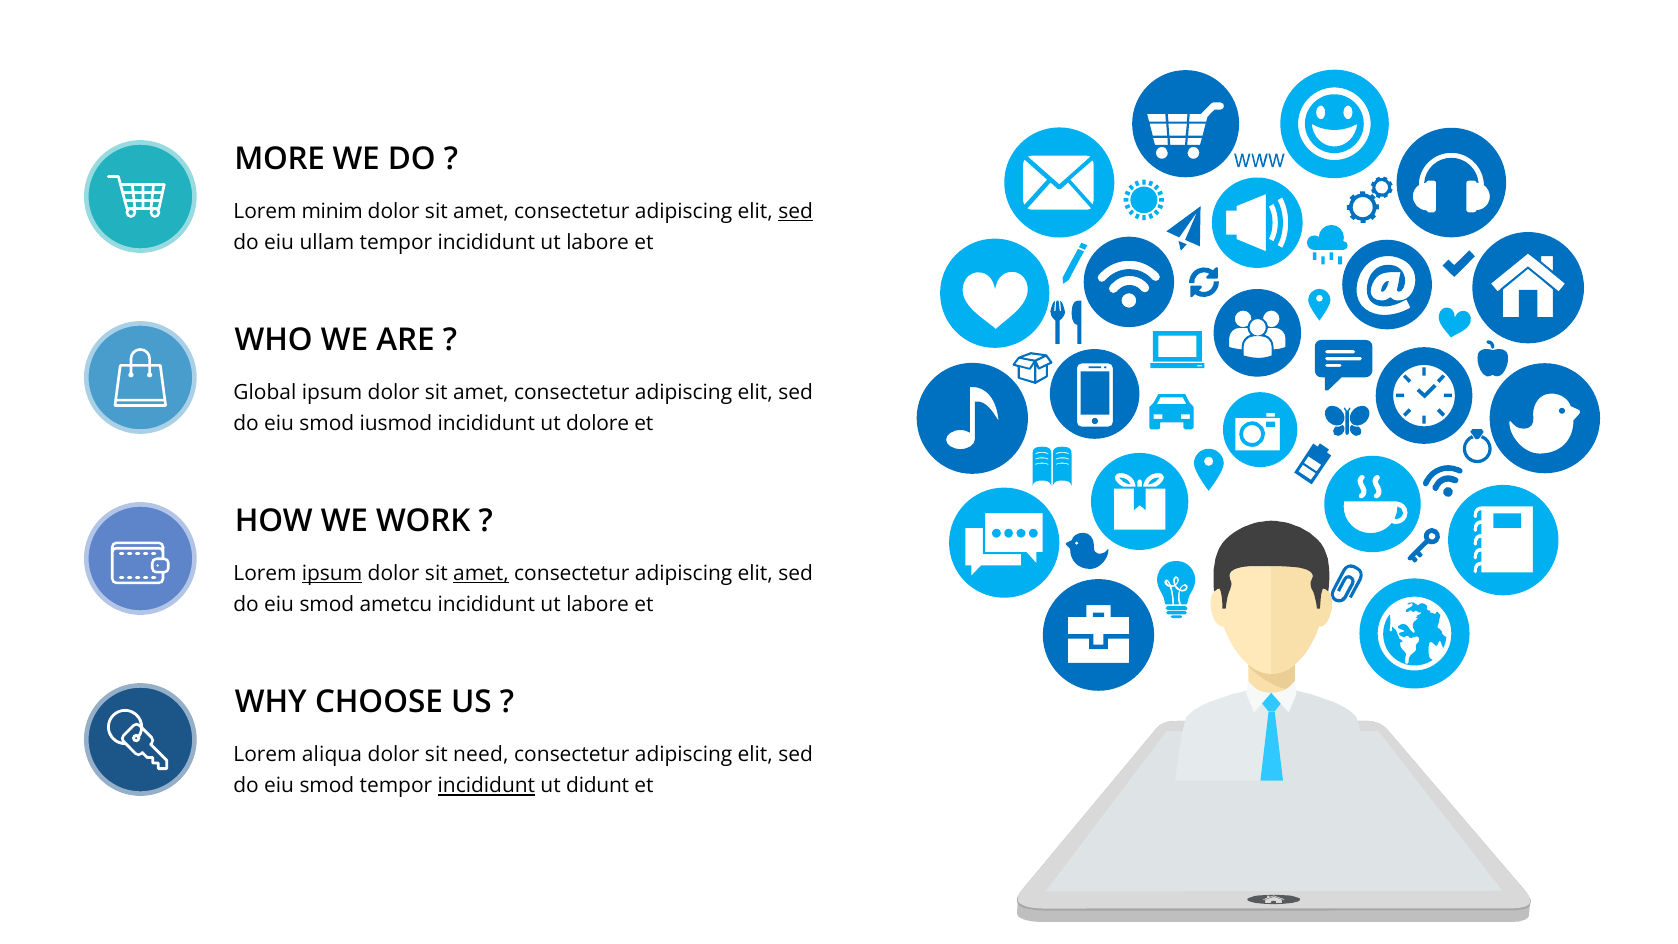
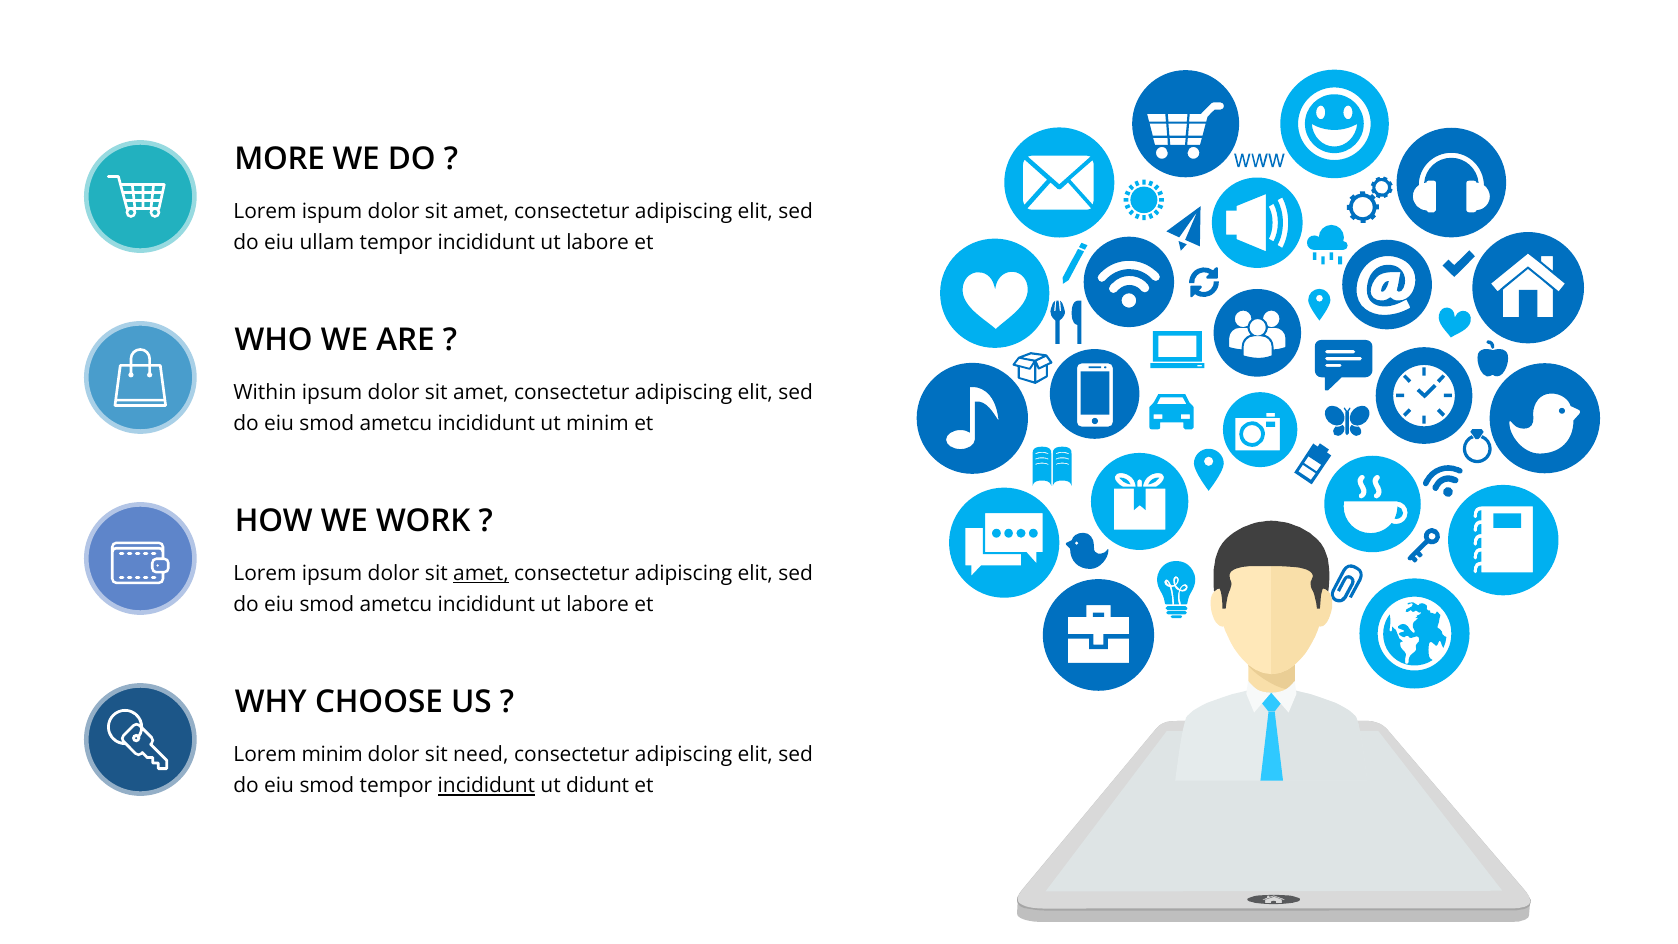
minim: minim -> ispum (332, 211)
sed underline: present -> none (796, 211)
Global: Global -> Within (265, 392)
iusmod: iusmod -> ametcu (396, 424)
ut dolore: dolore -> minim (597, 424)
ipsum underline: present -> none (332, 573)
Lorem aliqua: aliqua -> minim (332, 754)
